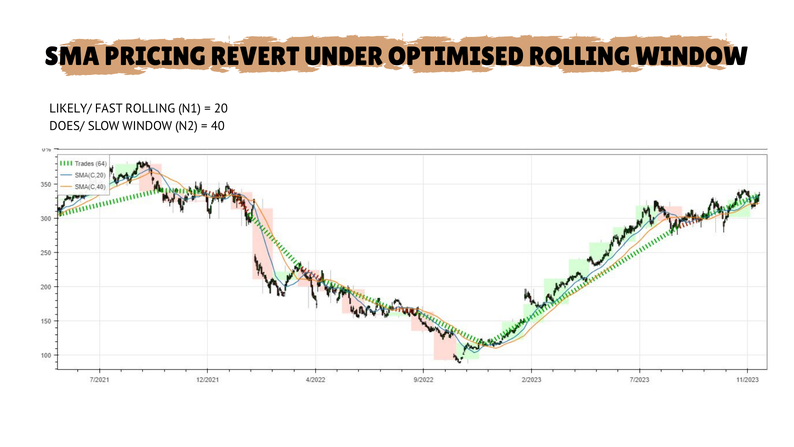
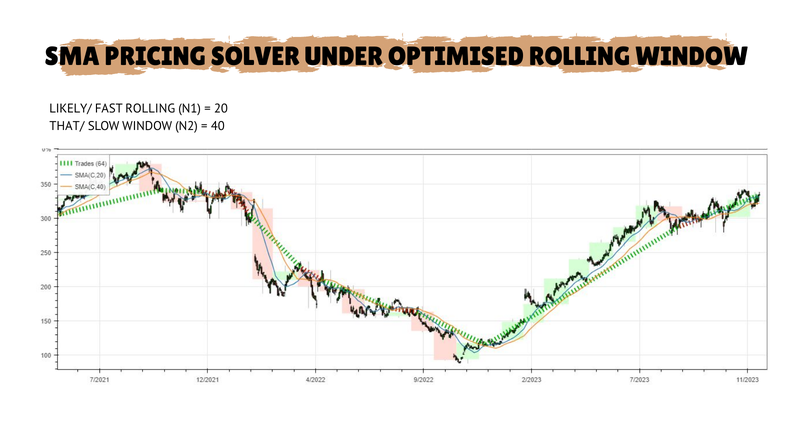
REVERT: REVERT -> SOLVER (255, 57)
DOES/: DOES/ -> THAT/ (67, 126)
